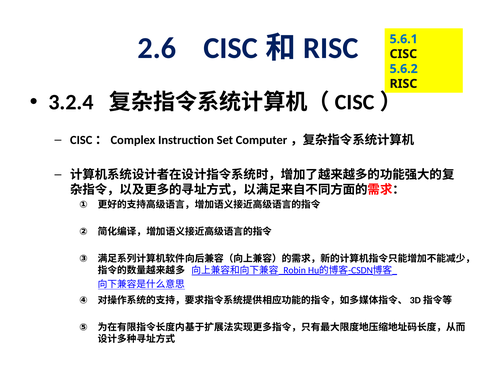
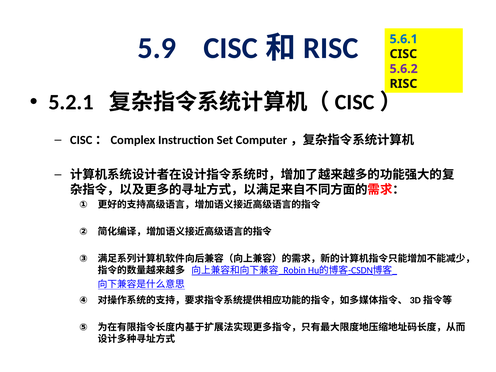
2.6: 2.6 -> 5.9 (157, 48)
5.6.2 colour: blue -> purple (404, 69)
3.2.4: 3.2.4 -> 5.2.1 (71, 102)
